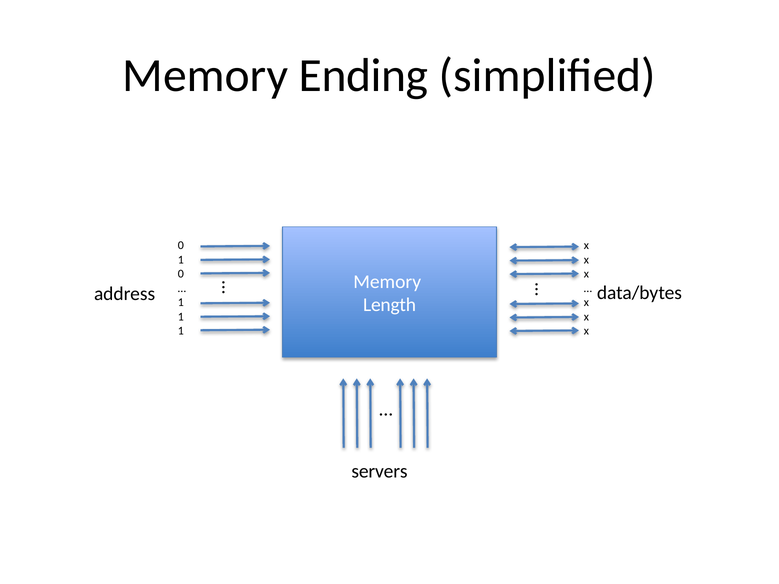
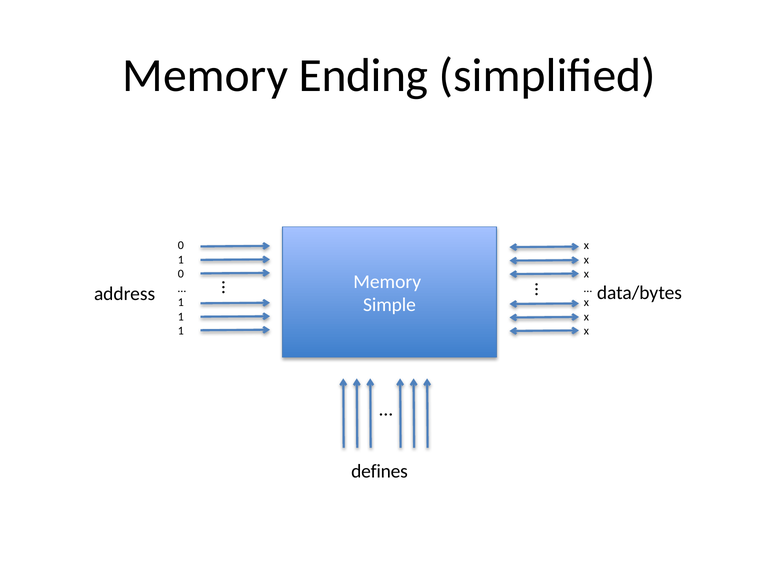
Length: Length -> Simple (389, 305)
servers: servers -> defines (380, 472)
